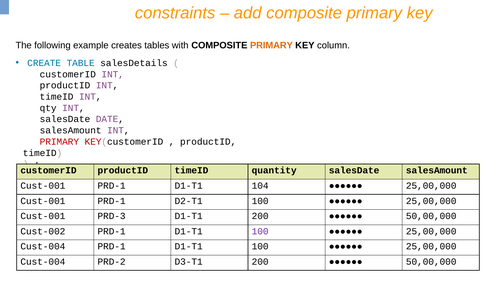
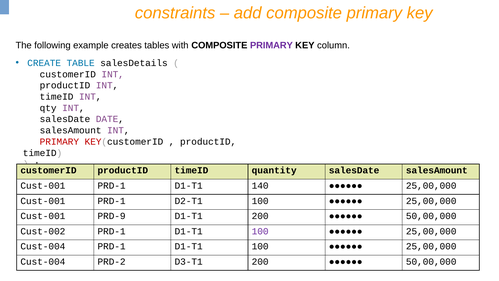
PRIMARY colour: orange -> purple (271, 45)
104: 104 -> 140 (260, 186)
PRD-3: PRD-3 -> PRD-9 (112, 216)
